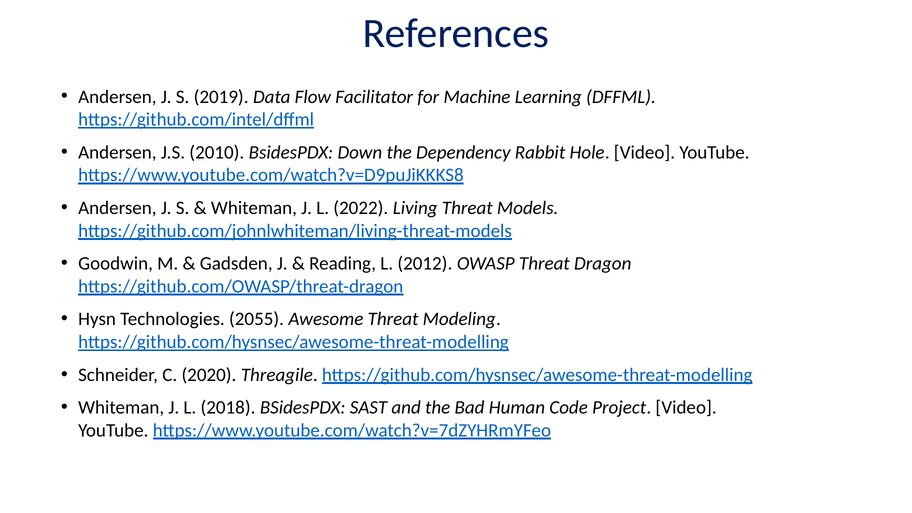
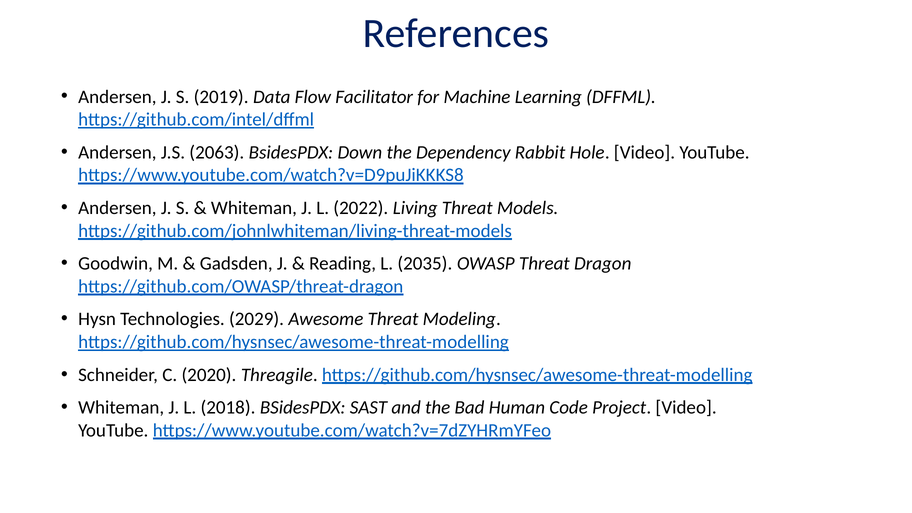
2010: 2010 -> 2063 (217, 152)
2012: 2012 -> 2035 (425, 264)
2055: 2055 -> 2029 (257, 319)
